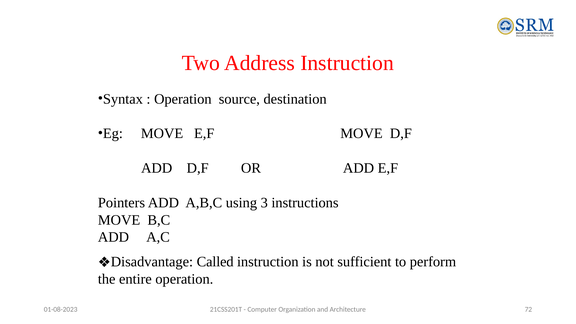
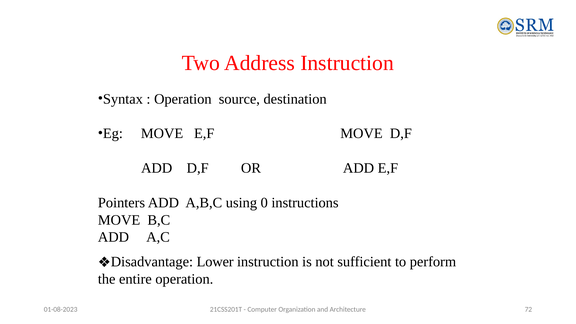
3: 3 -> 0 (264, 203)
Called: Called -> Lower (215, 262)
